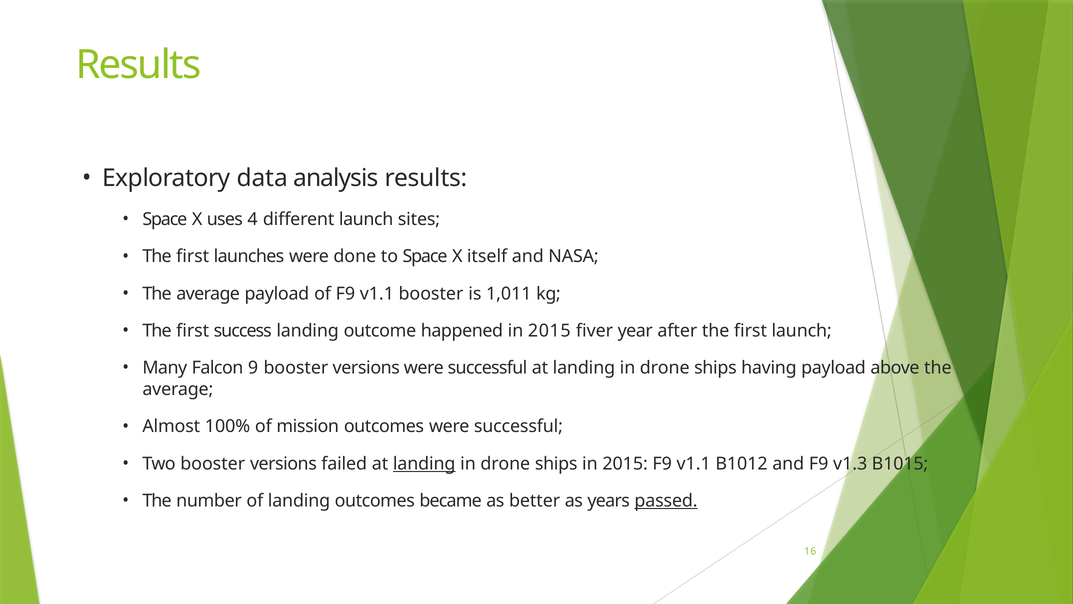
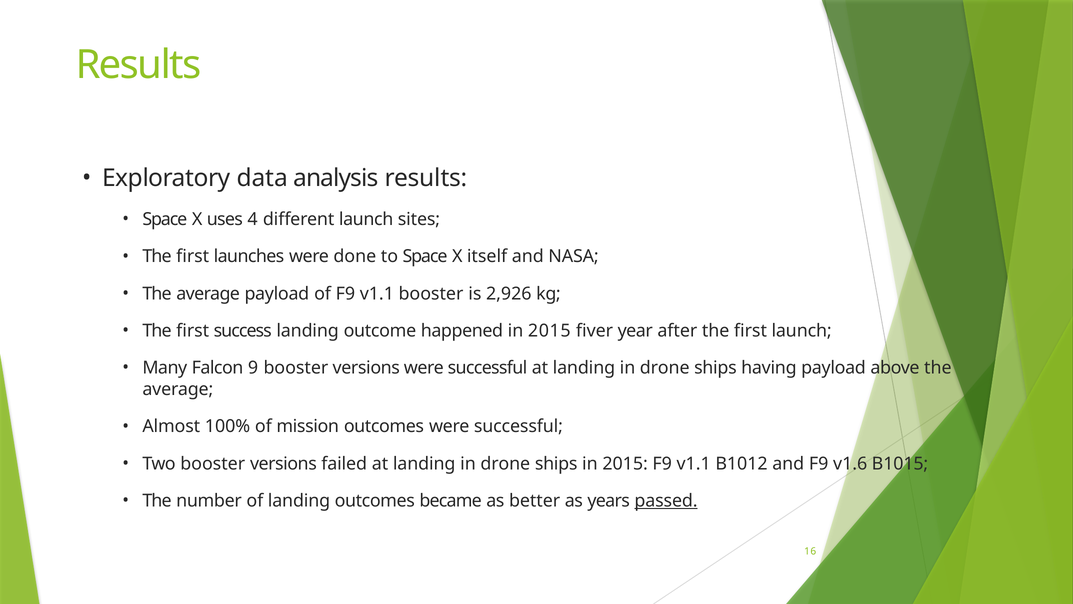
1,011: 1,011 -> 2,926 (509, 293)
landing underline: present -> none (424, 463)
v1.3: v1.3 -> v1.6 (850, 463)
